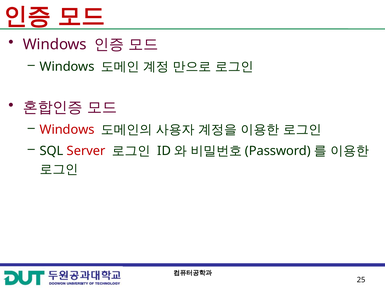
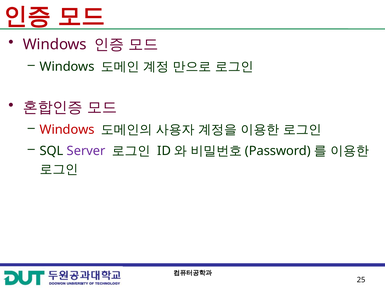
Server colour: red -> purple (86, 151)
